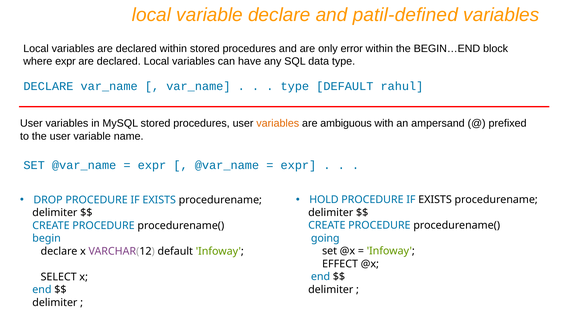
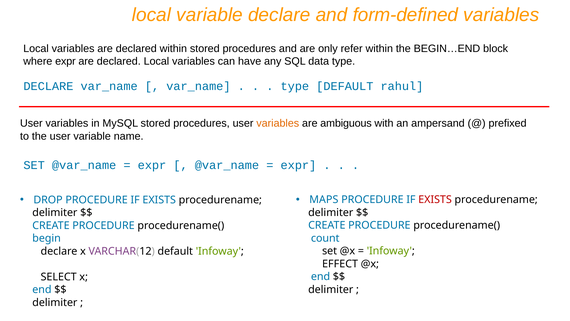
patil-defined: patil-defined -> form-defined (405, 15)
error: error -> refer (352, 48)
HOLD: HOLD -> MAPS (324, 199)
EXISTS colour: black -> red (435, 199)
going: going -> count (325, 238)
